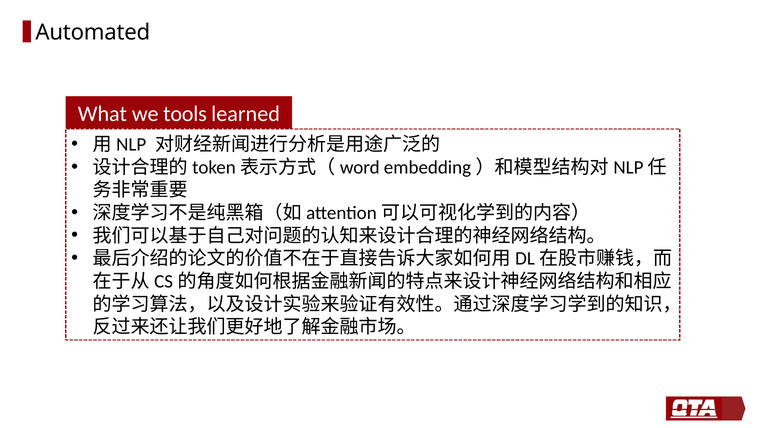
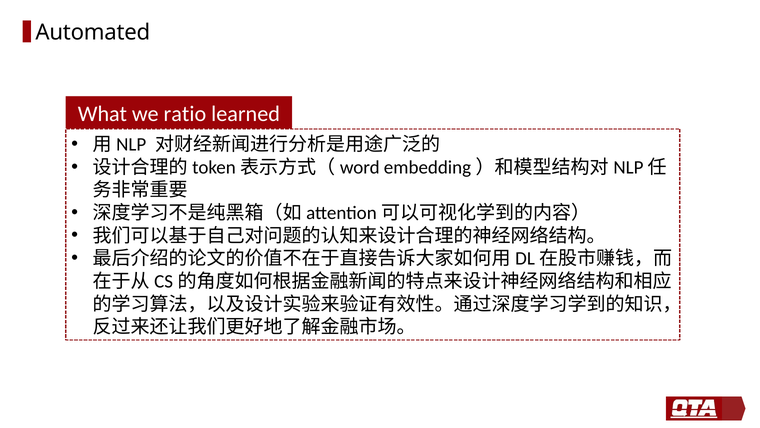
tools: tools -> ratio (185, 114)
